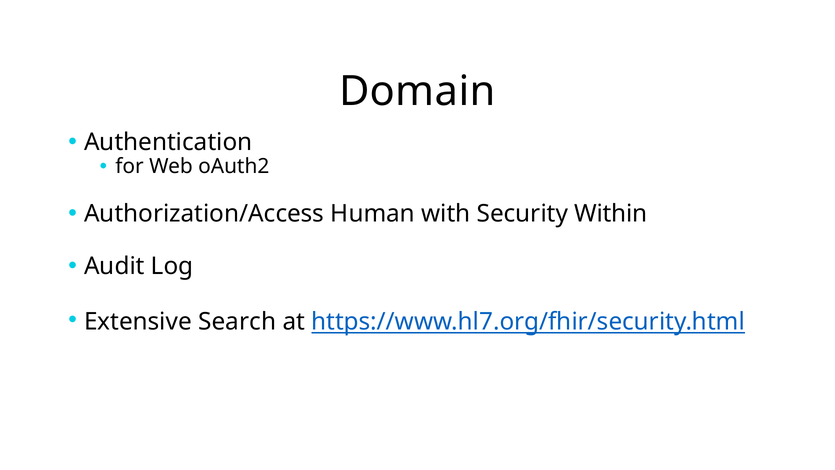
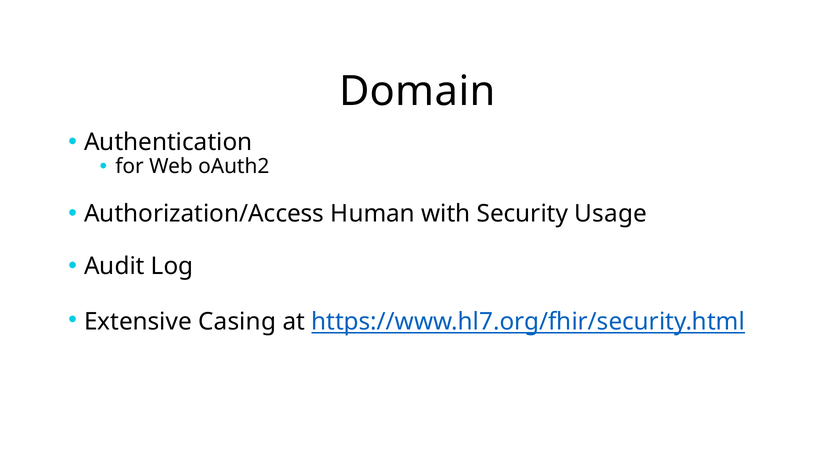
Within: Within -> Usage (611, 213)
Search: Search -> Casing (237, 321)
